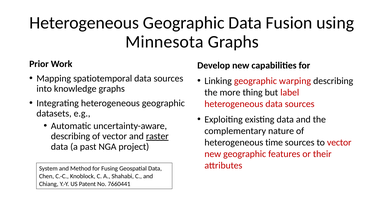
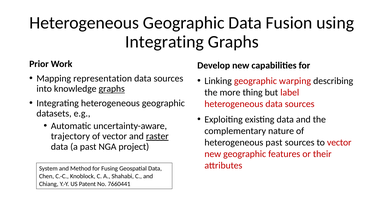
Minnesota: Minnesota -> Integrating (165, 42)
spatiotemporal: spatiotemporal -> representation (103, 78)
graphs underline: none -> present (112, 89)
describing: describing -> trajectory (70, 136)
heterogeneous time: time -> past (274, 142)
